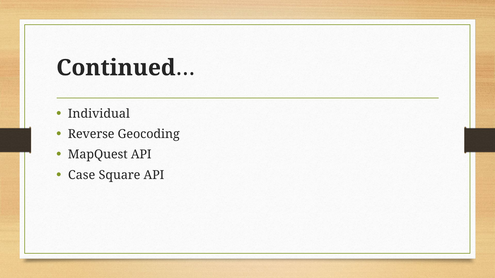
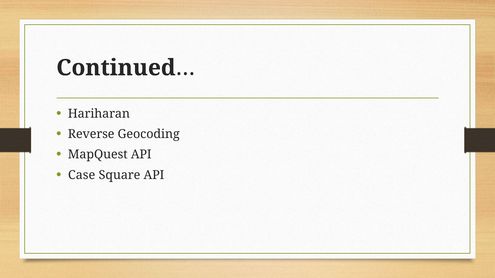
Individual: Individual -> Hariharan (99, 114)
